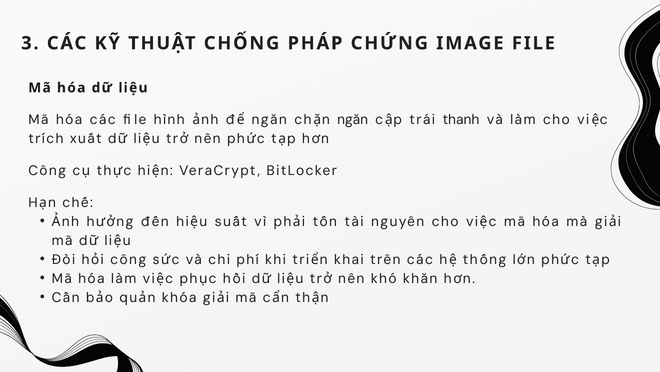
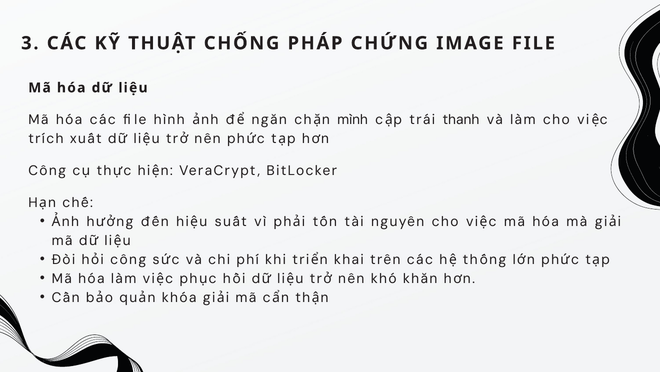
ngăn: ngăn -> mình (353, 120)
